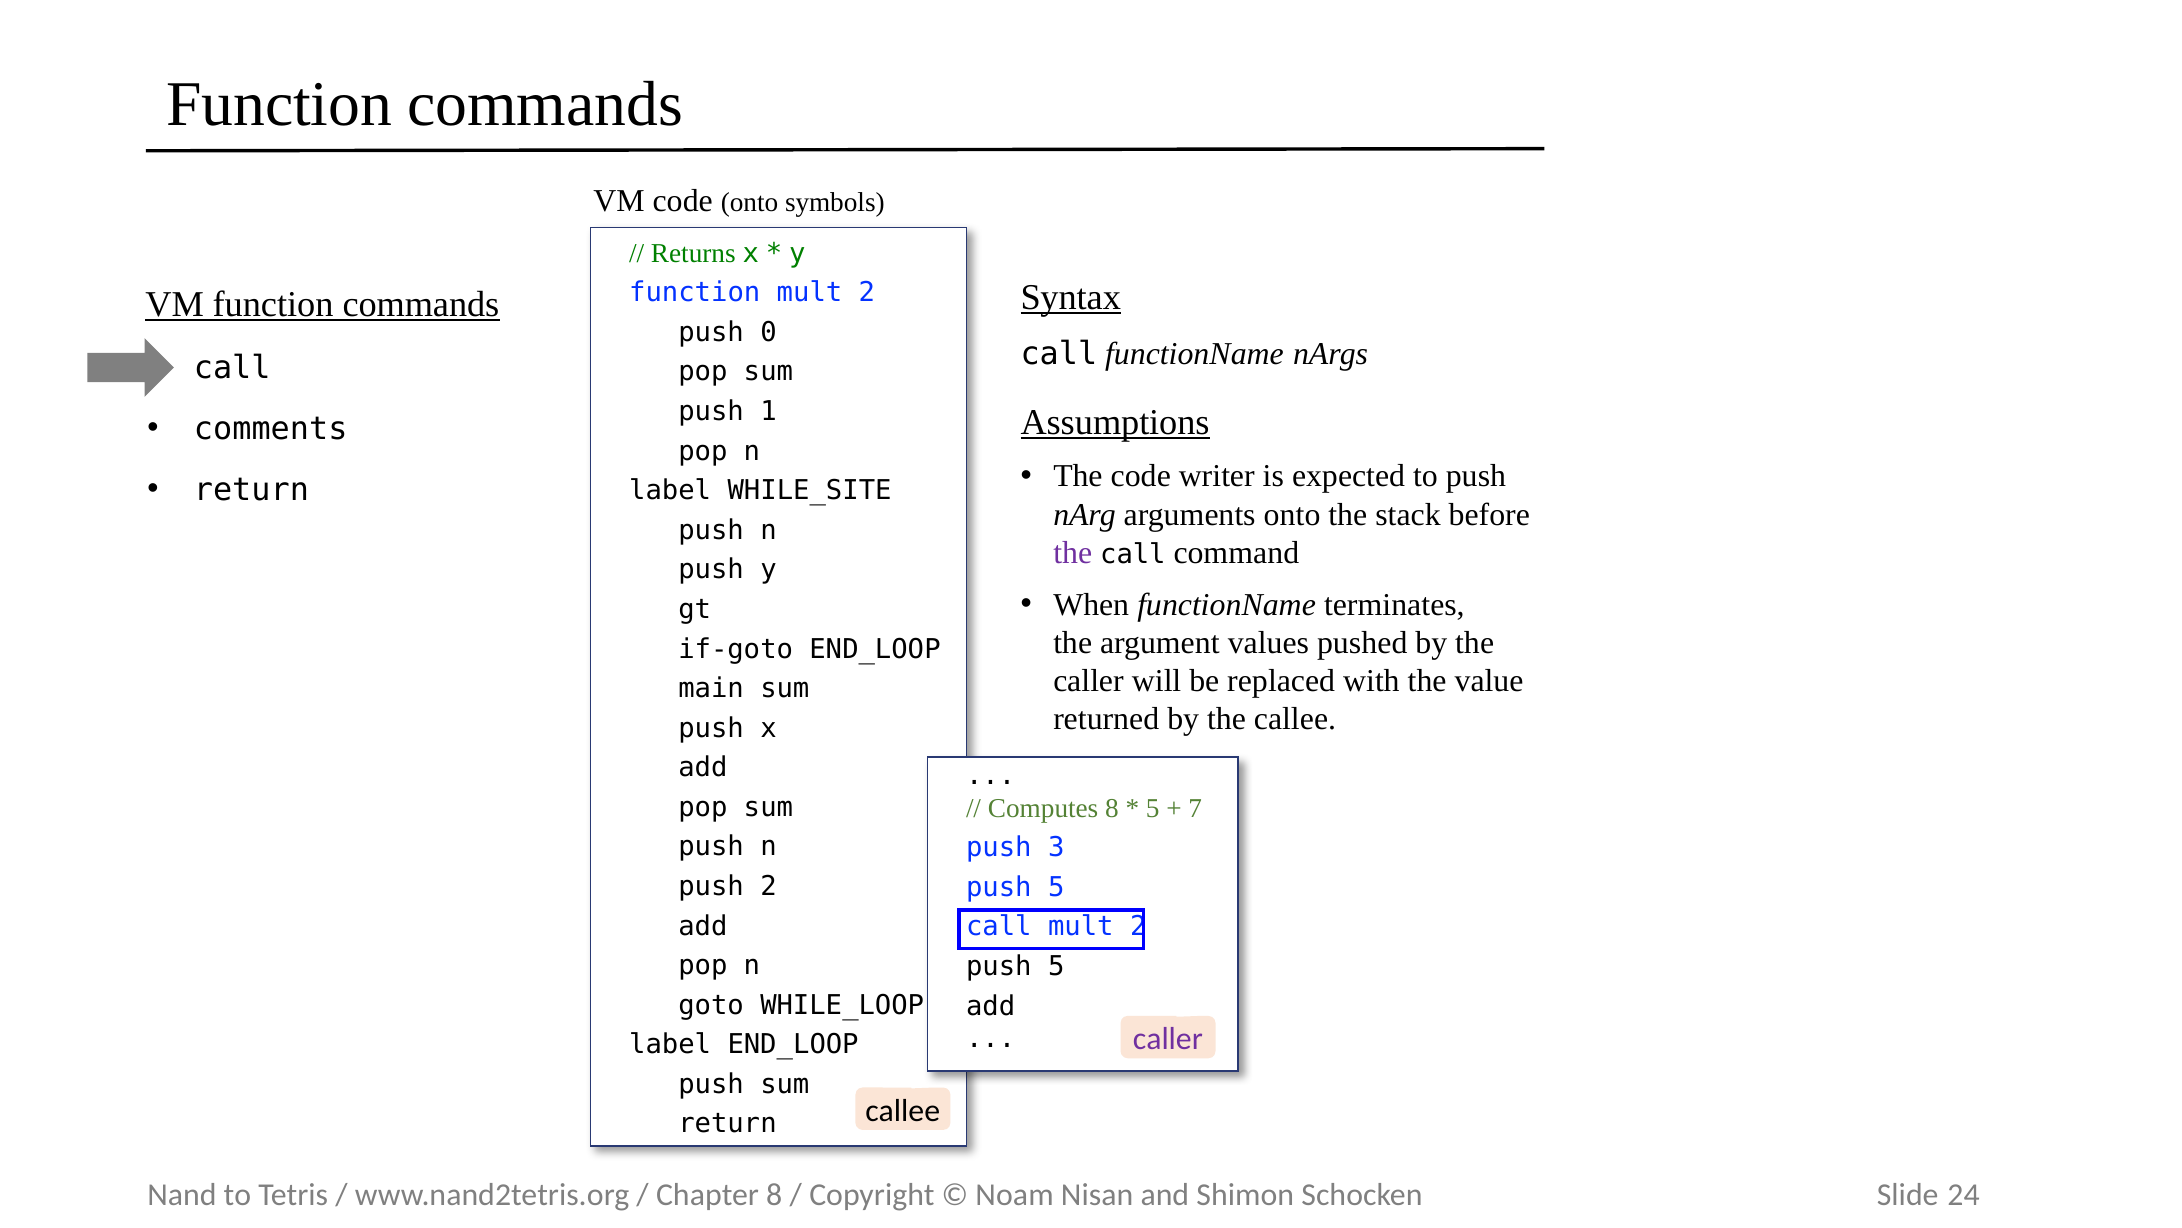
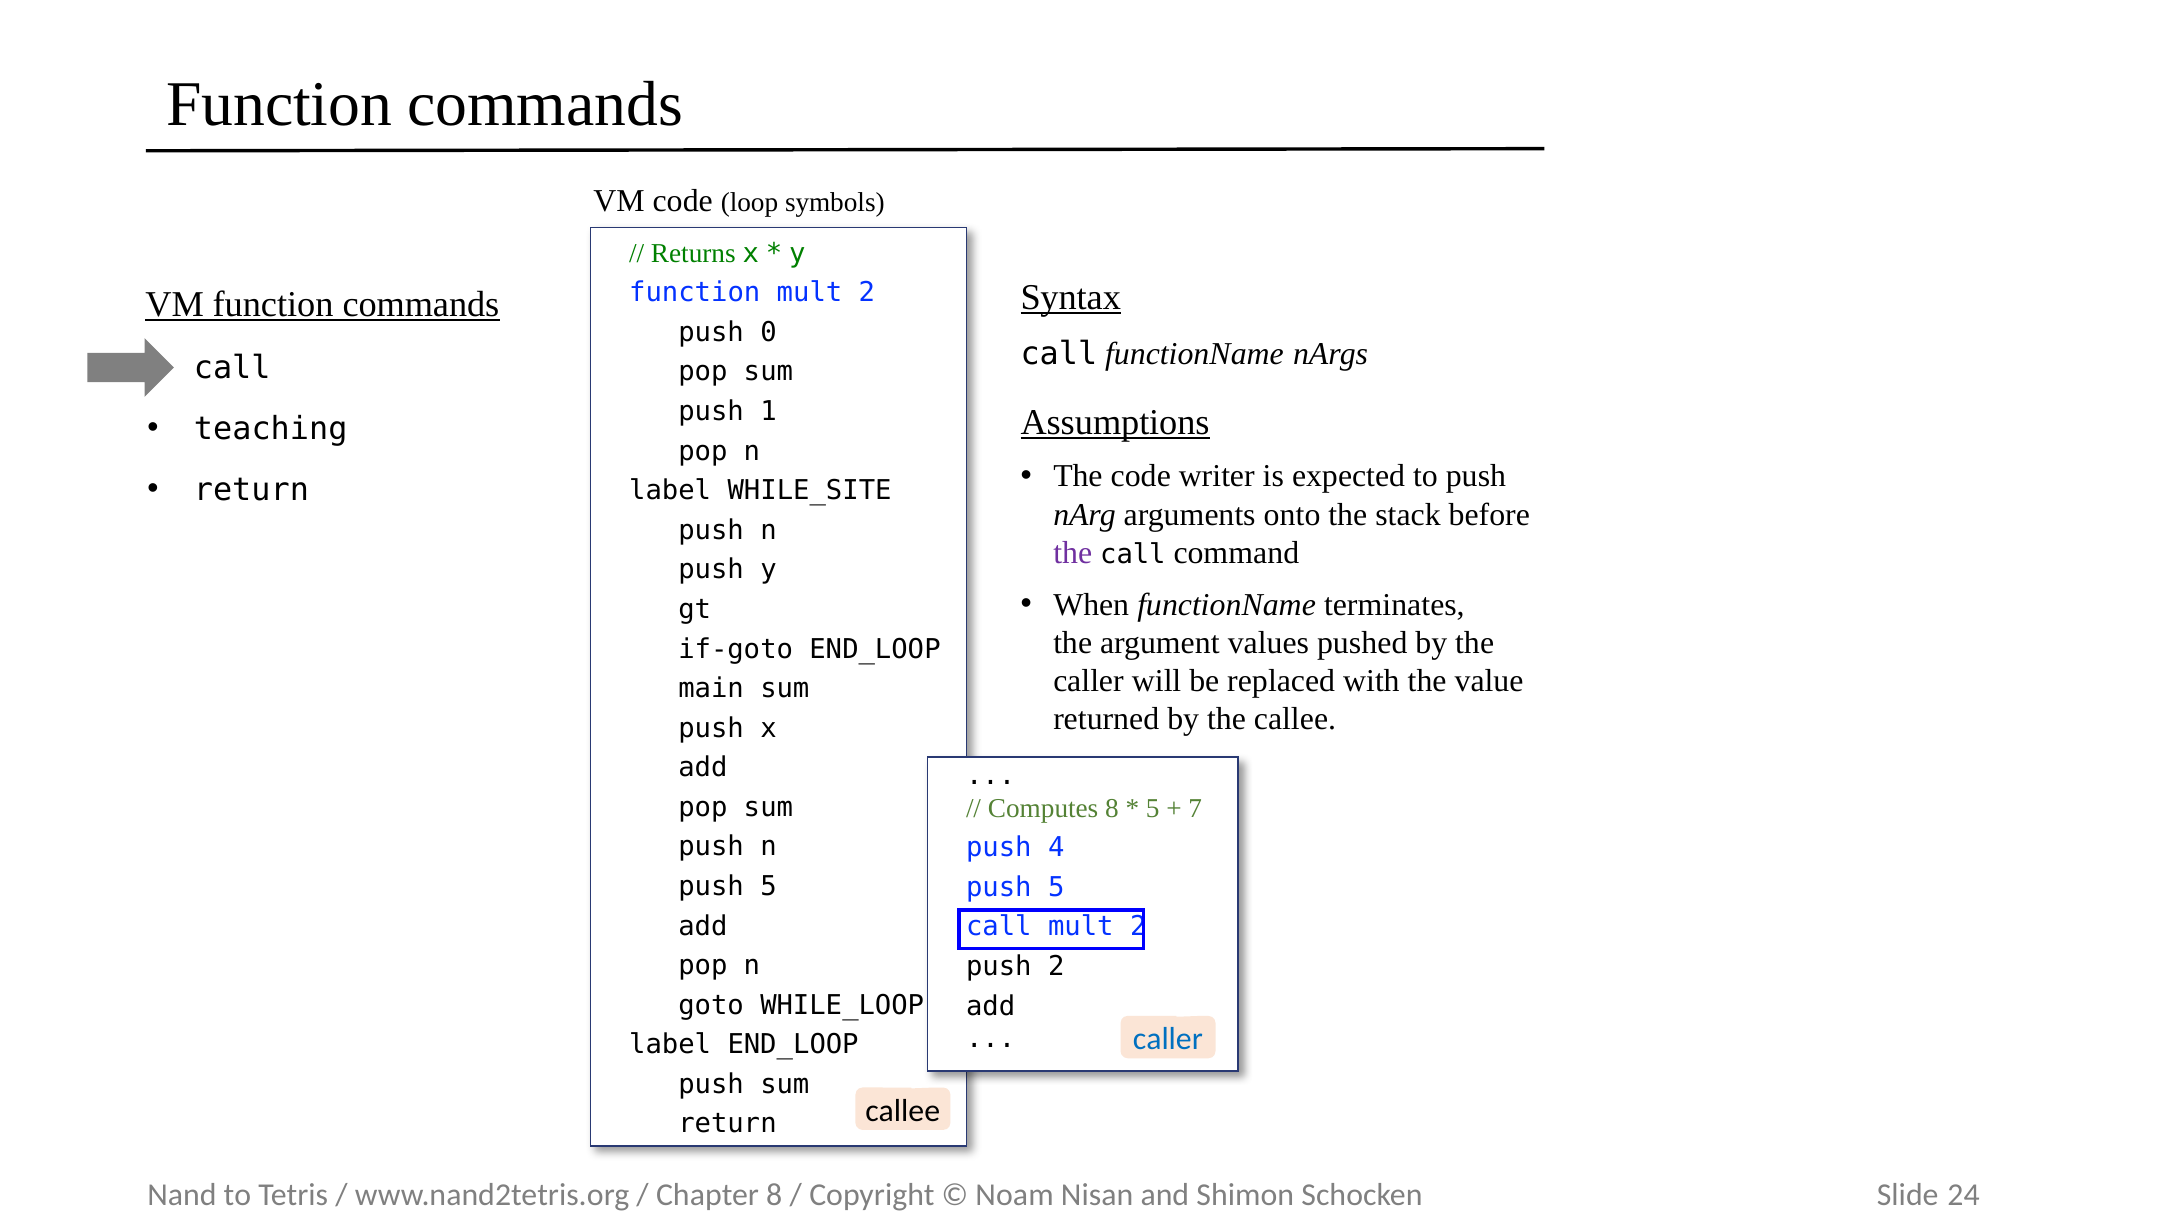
code onto: onto -> loop (750, 203)
comments: comments -> teaching (271, 428)
3: 3 -> 4 (1056, 847)
2: 2 -> 5 (768, 886)
5: 5 -> 2 (1056, 966)
caller colour: purple -> blue (1168, 1039)
